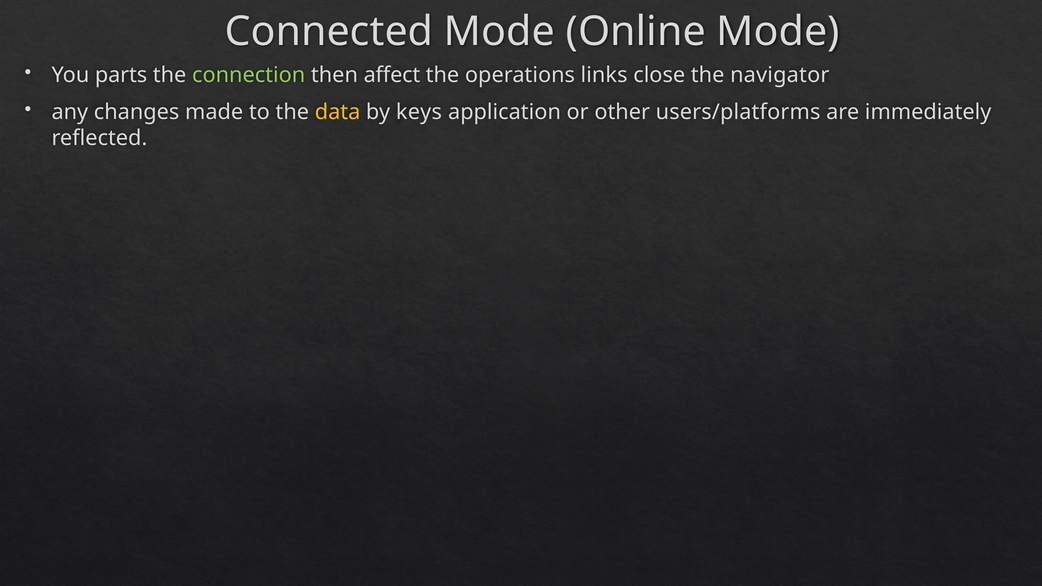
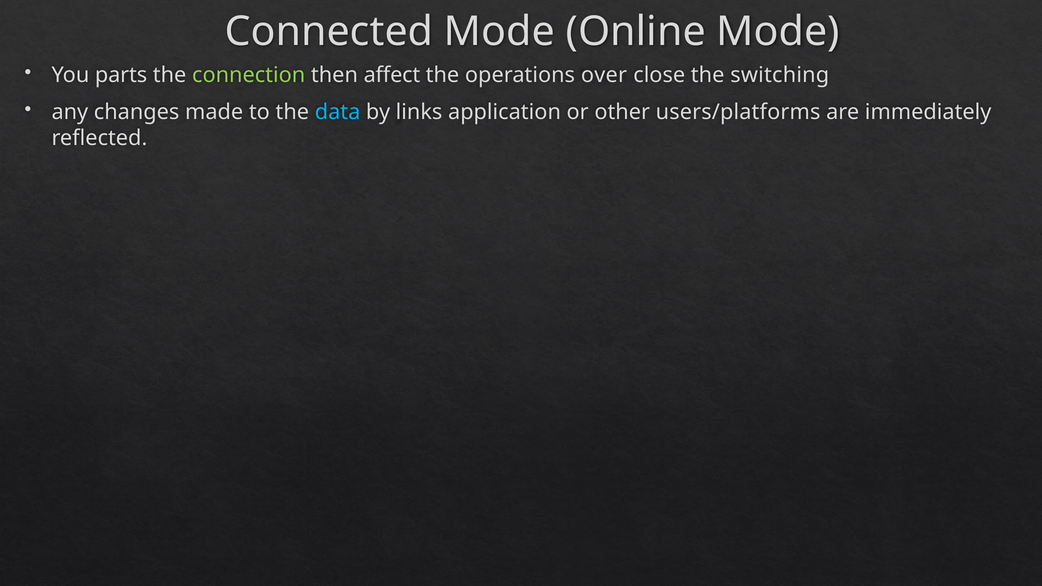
links: links -> over (604, 75)
navigator: navigator -> switching (780, 75)
data colour: yellow -> light blue (338, 112)
keys: keys -> links (419, 112)
